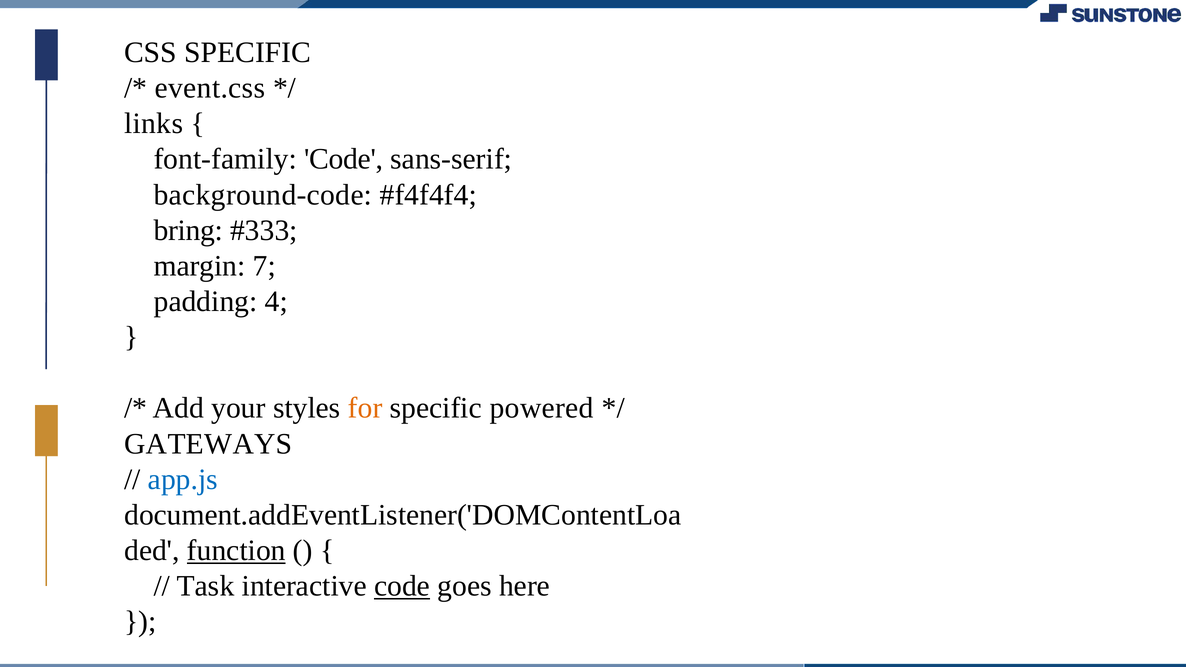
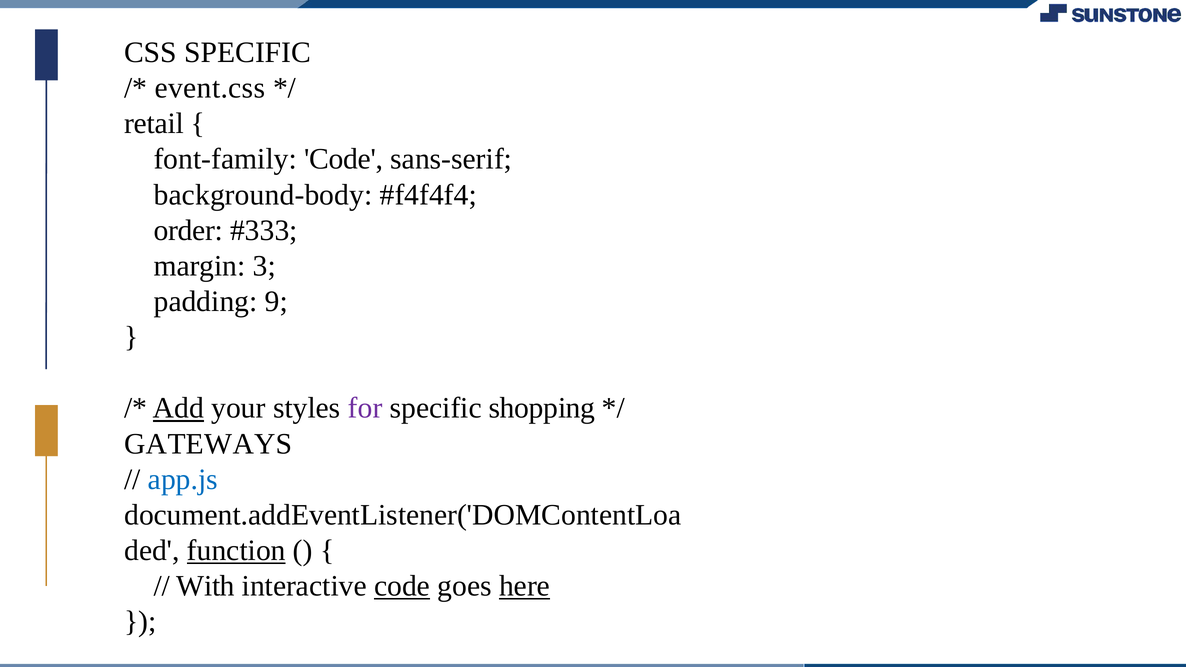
links: links -> retail (154, 124)
background-code: background-code -> background-body (263, 195)
bring: bring -> order (188, 230)
7: 7 -> 3 (264, 266)
4: 4 -> 9 (276, 302)
Add underline: none -> present (178, 408)
for colour: orange -> purple (365, 408)
powered: powered -> shopping (542, 408)
Task: Task -> With (206, 586)
here underline: none -> present (525, 586)
